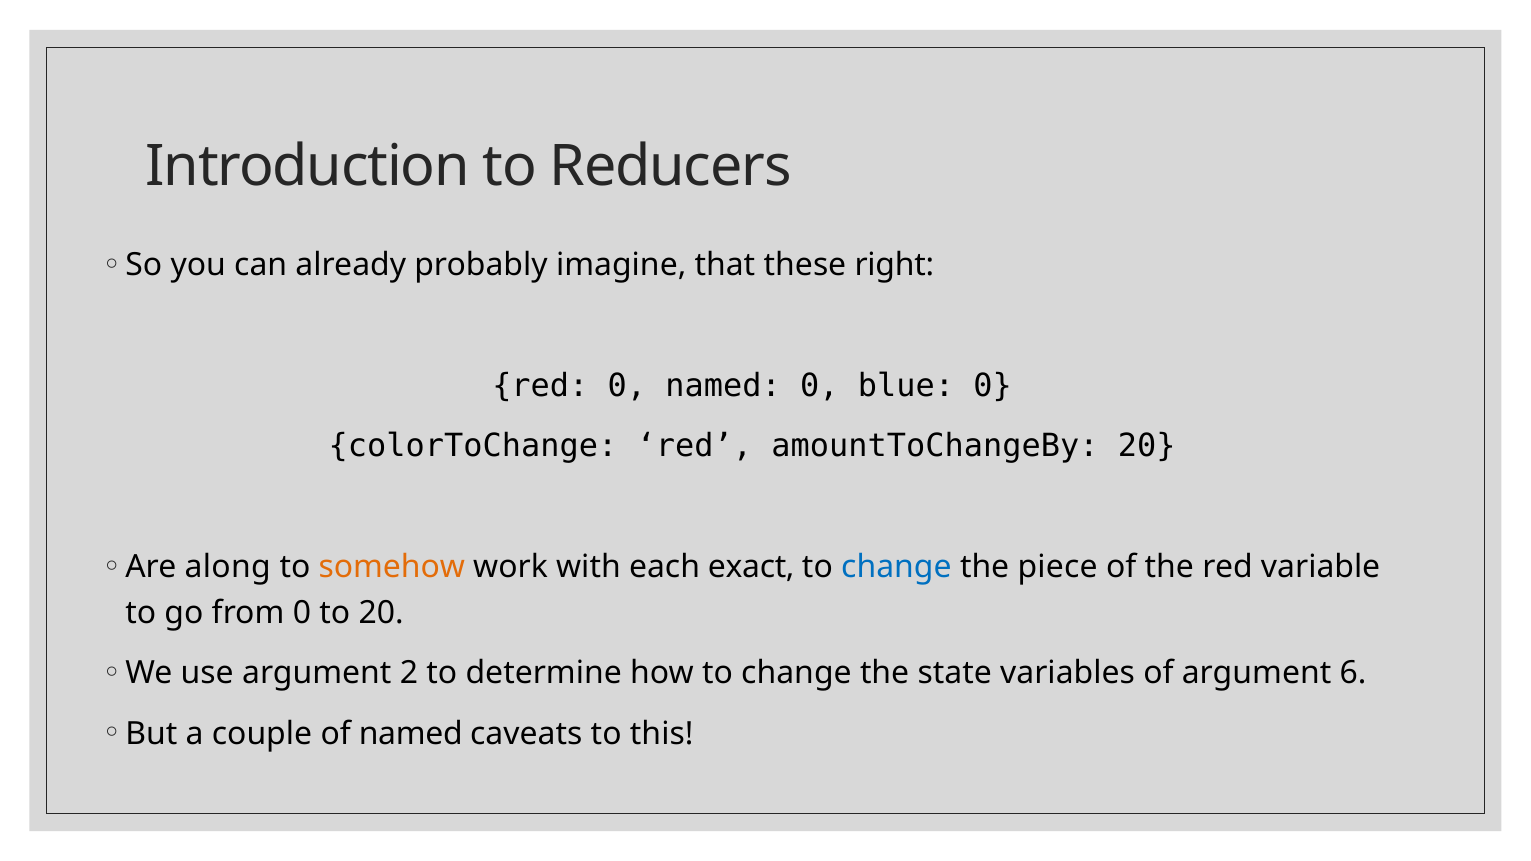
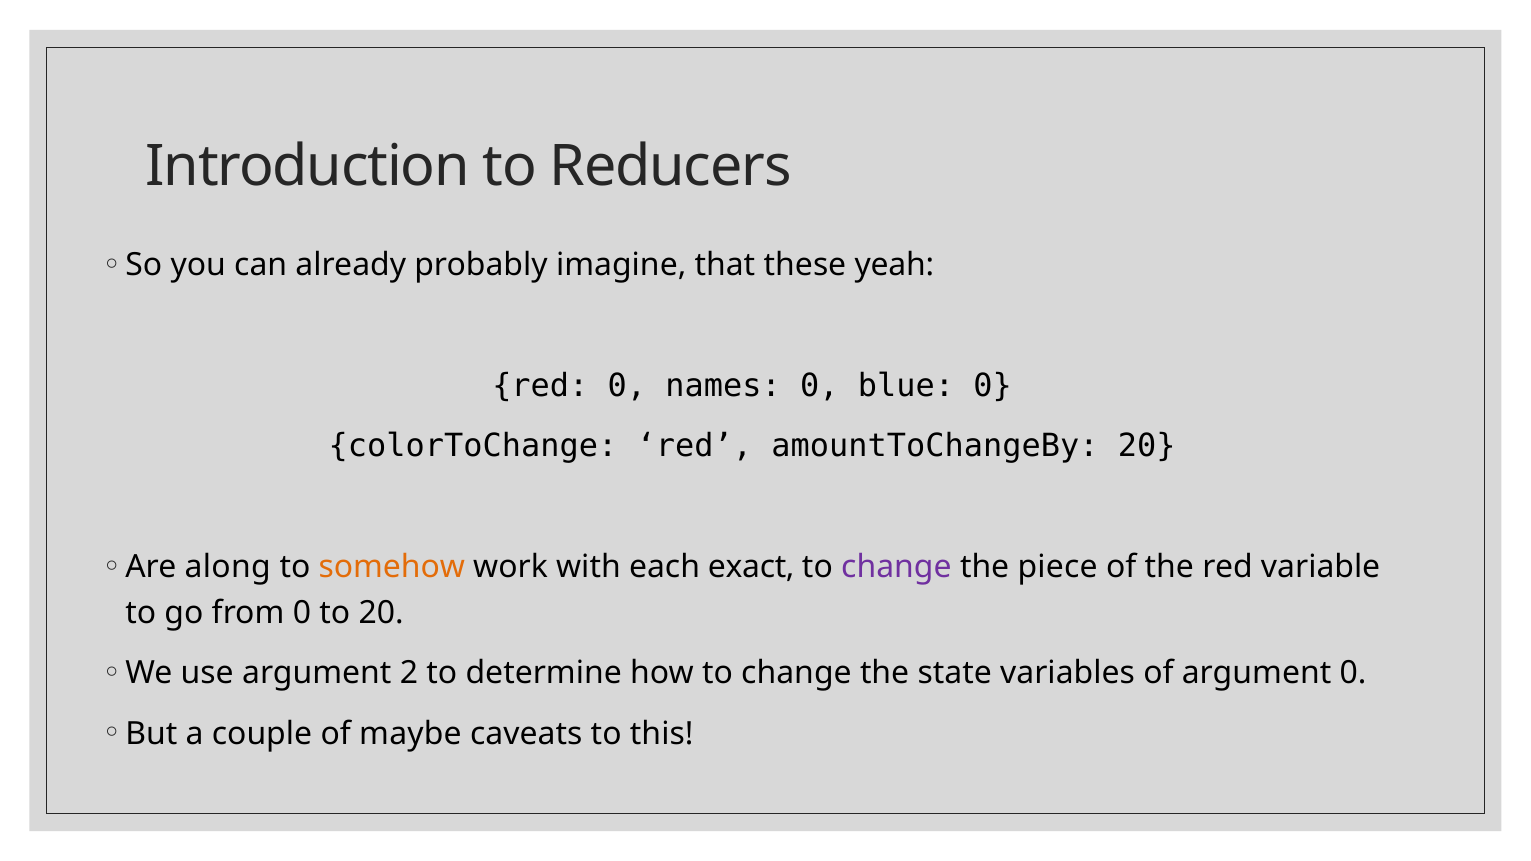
right: right -> yeah (894, 265)
0 named: named -> names (723, 386)
change colour: blue -> purple (896, 567)
argument 6: 6 -> 0 (1353, 673)
of named: named -> maybe (410, 734)
